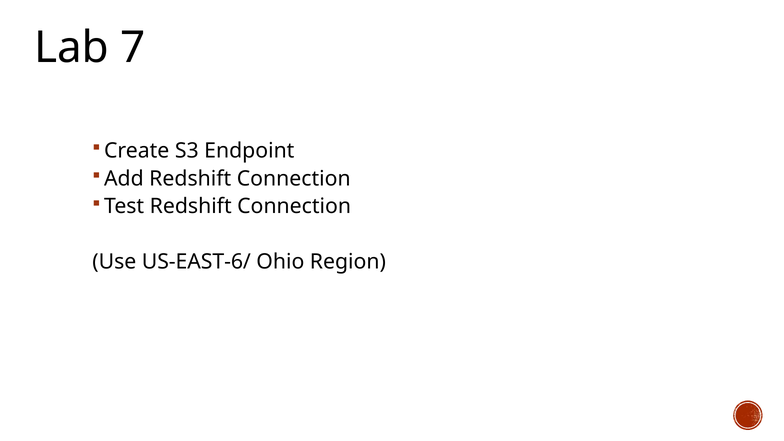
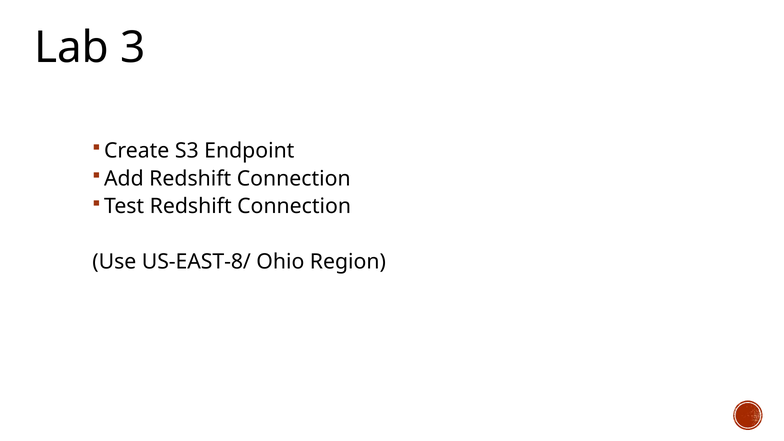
7: 7 -> 3 (133, 48)
US-EAST-6/: US-EAST-6/ -> US-EAST-8/ (196, 262)
